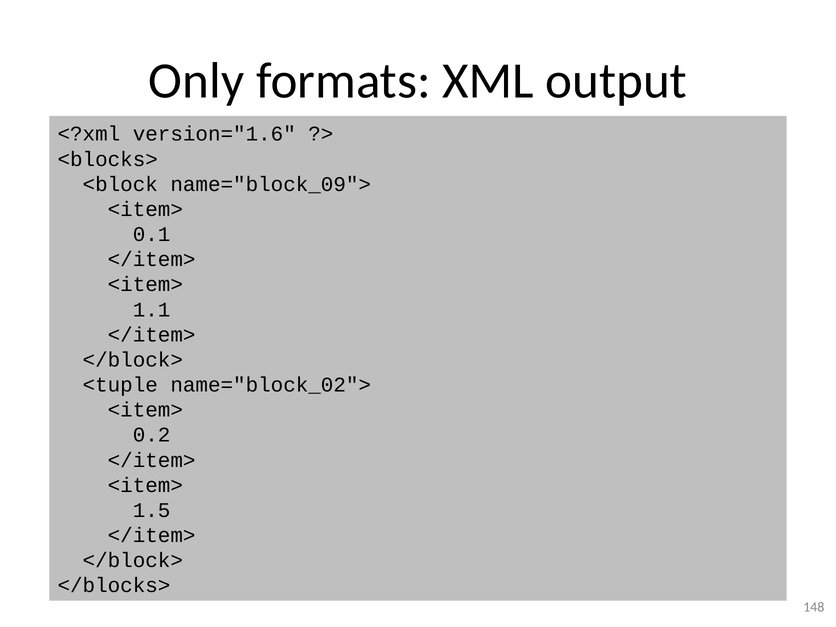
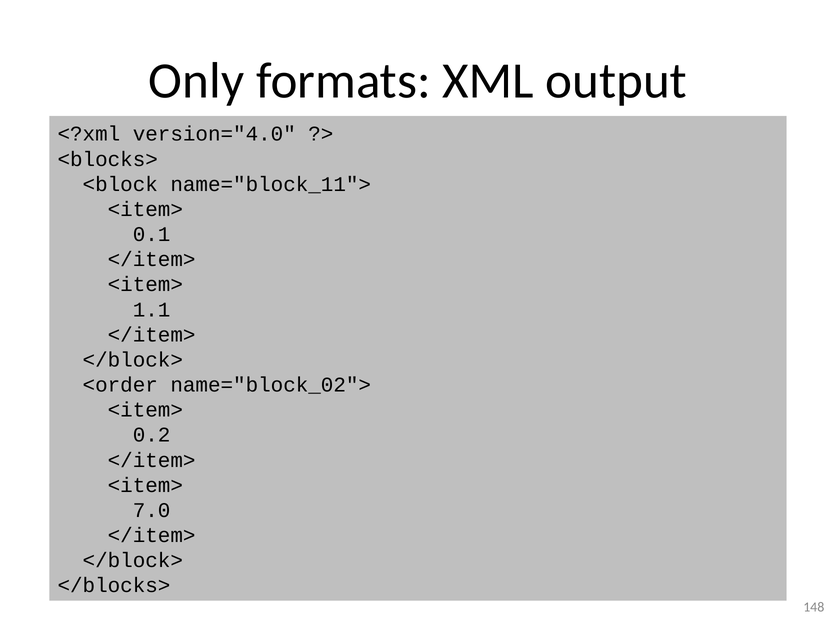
version="1.6: version="1.6 -> version="4.0 (214, 134)
name="block_09">: name="block_09"> -> name="block_11"> (271, 184)
<tuple: <tuple -> <order (120, 385)
1.5: 1.5 -> 7.0 (152, 510)
